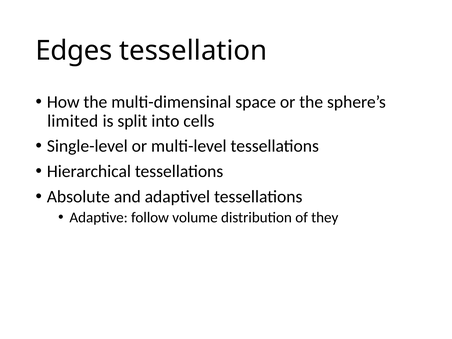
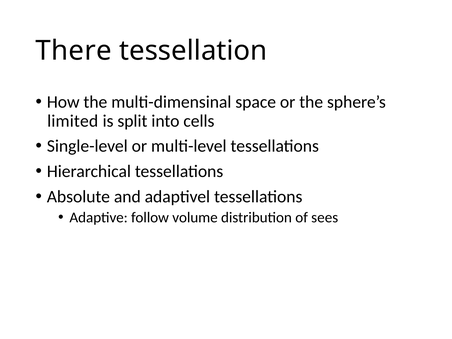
Edges: Edges -> There (74, 51)
they: they -> sees (325, 217)
